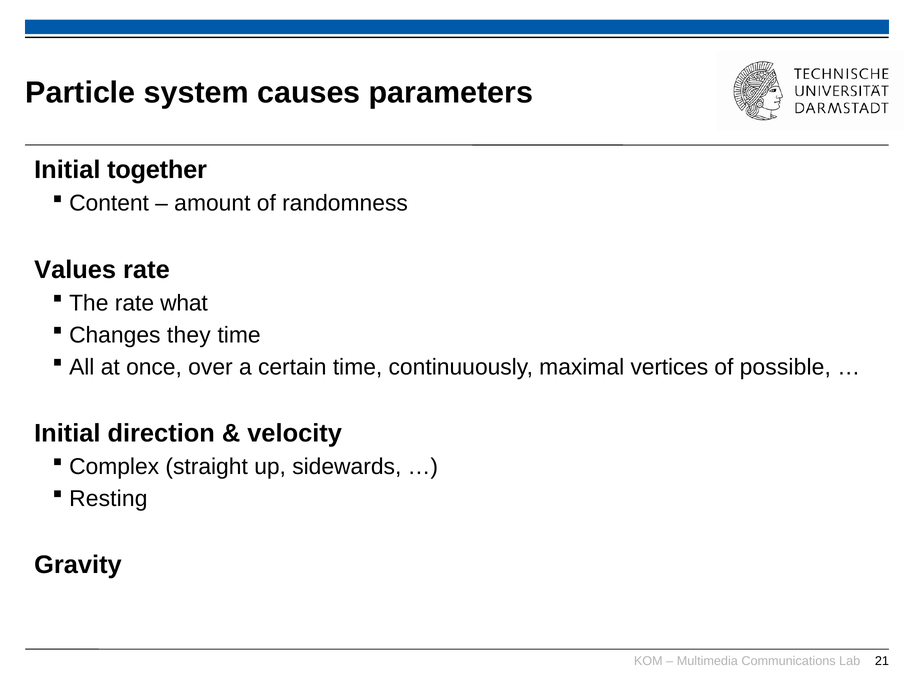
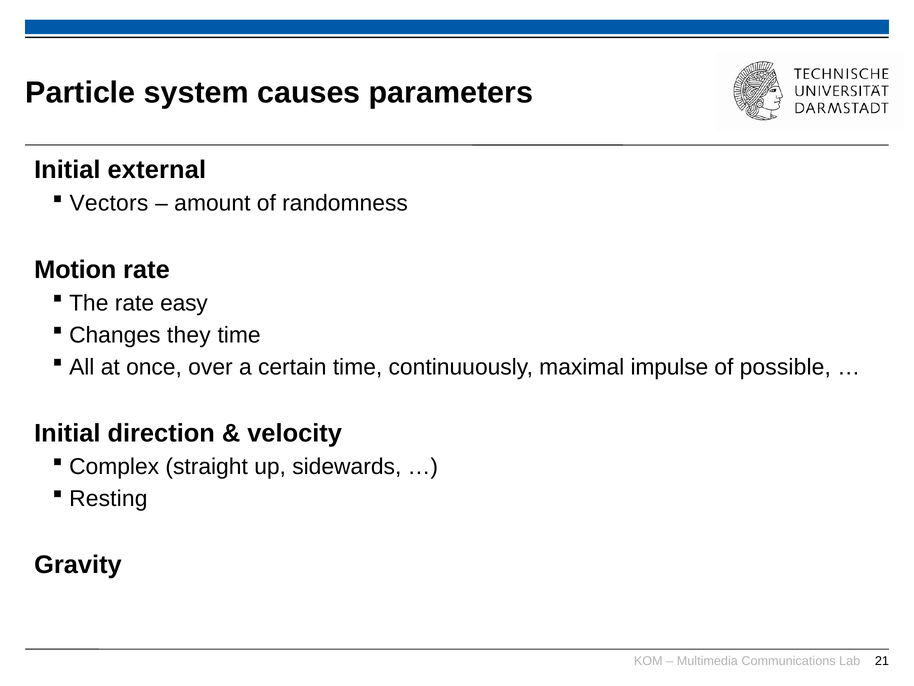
together: together -> external (157, 170)
Content: Content -> Vectors (109, 203)
Values: Values -> Motion (75, 269)
what: what -> easy (184, 303)
vertices: vertices -> impulse (669, 367)
